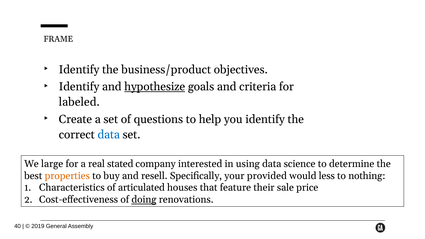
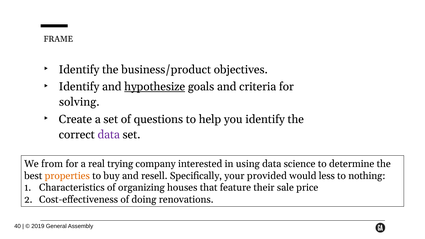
labeled: labeled -> solving (79, 102)
data colour: blue -> purple (109, 134)
large: large -> from (52, 164)
stated: stated -> trying (120, 164)
articulated: articulated -> organizing (141, 187)
doing underline: present -> none (144, 199)
